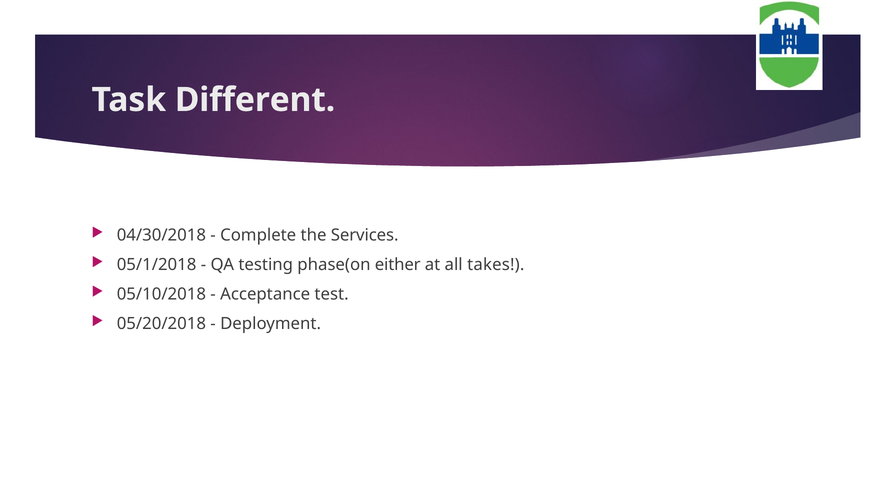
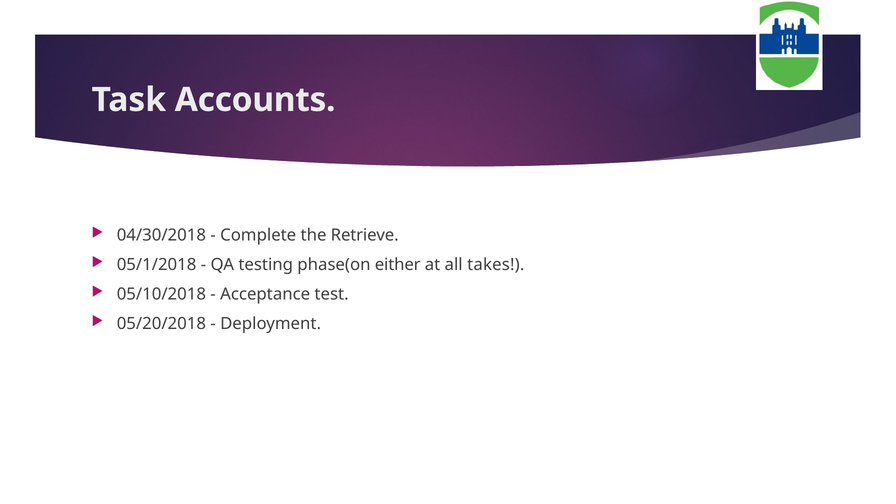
Different: Different -> Accounts (255, 100)
Services: Services -> Retrieve (365, 235)
